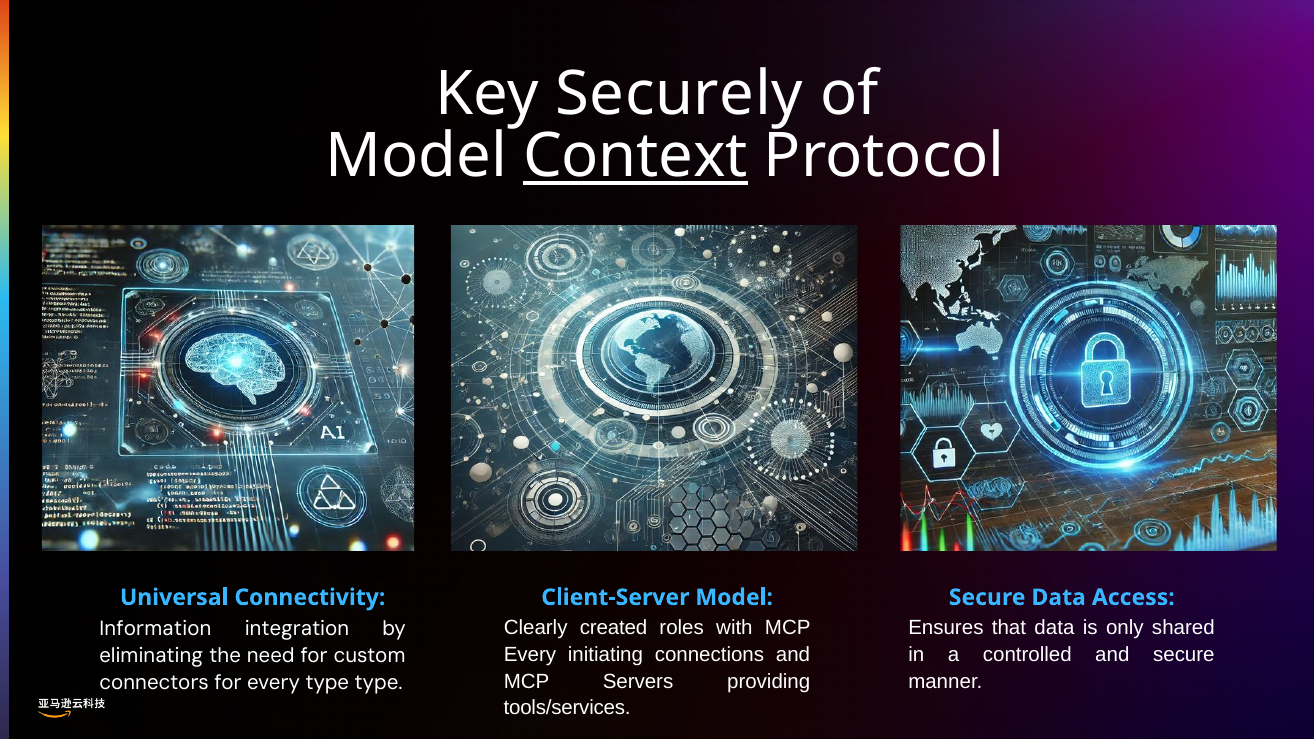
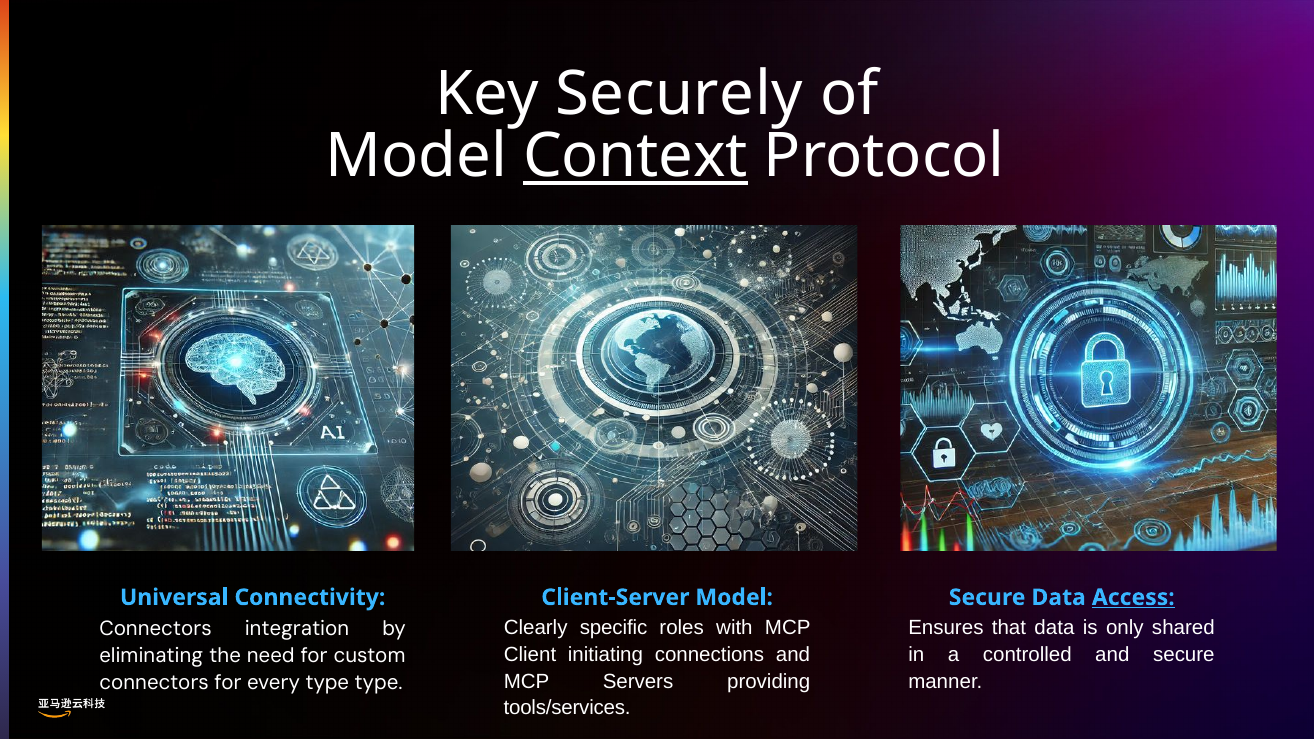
Access underline: none -> present (1133, 597)
created: created -> specific (614, 628)
Information: Information -> Connectors (156, 629)
Every: Every -> Client (530, 655)
